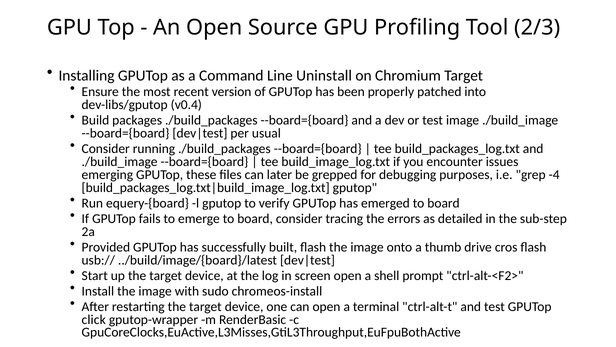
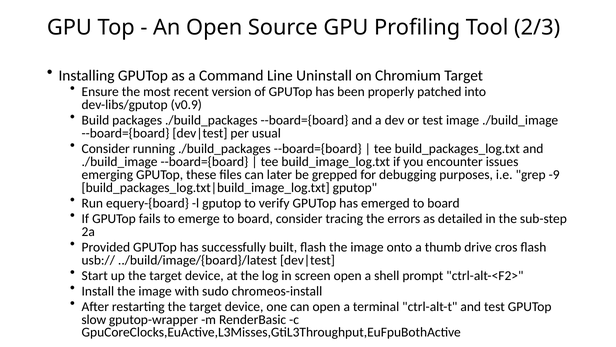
v0.4: v0.4 -> v0.9 (186, 105)
-4: -4 -> -9 (554, 175)
click: click -> slow (94, 319)
